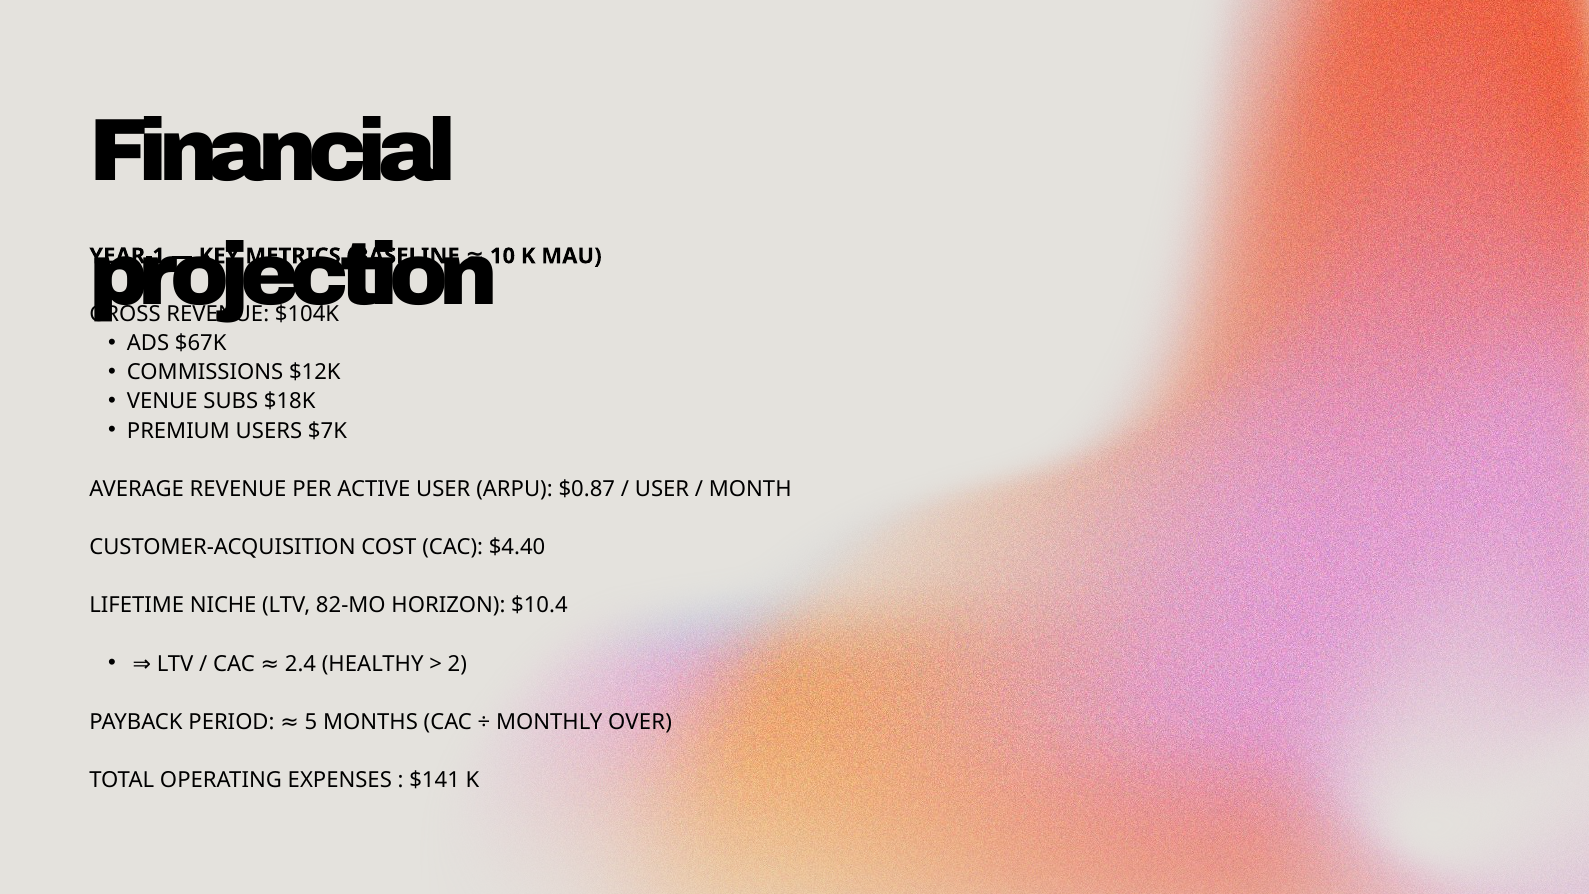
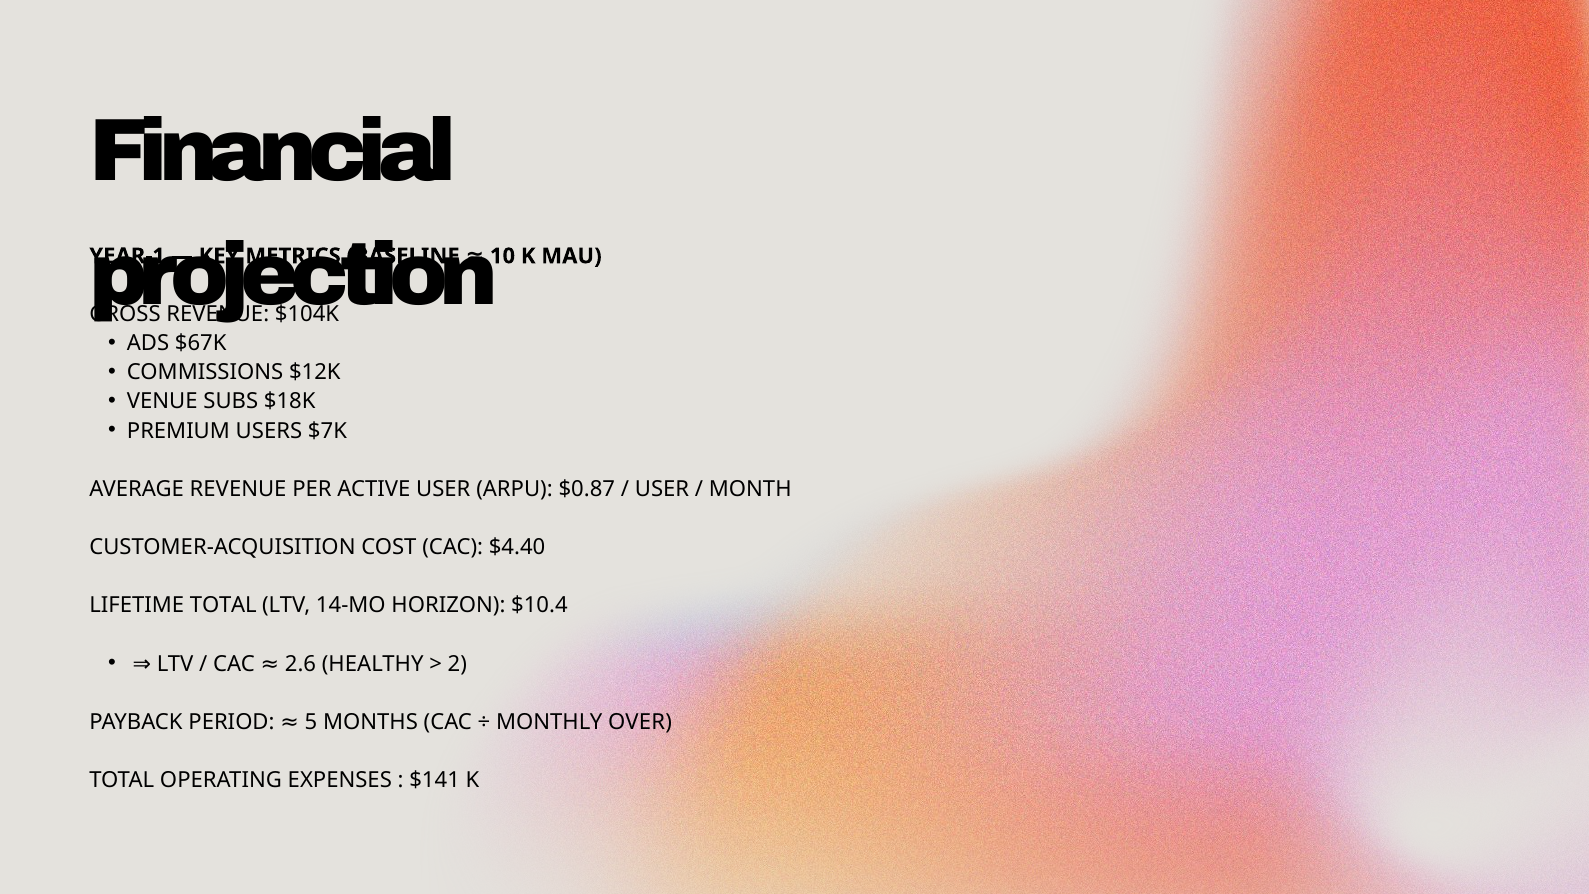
LIFETIME NICHE: NICHE -> TOTAL (223, 605)
82-MO: 82-MO -> 14-MO (351, 605)
2.4: 2.4 -> 2.6 (300, 664)
